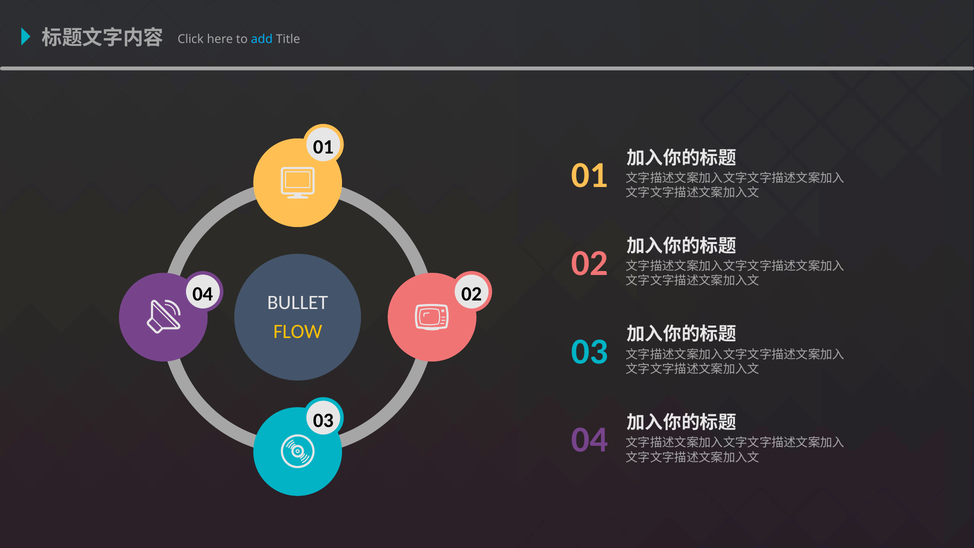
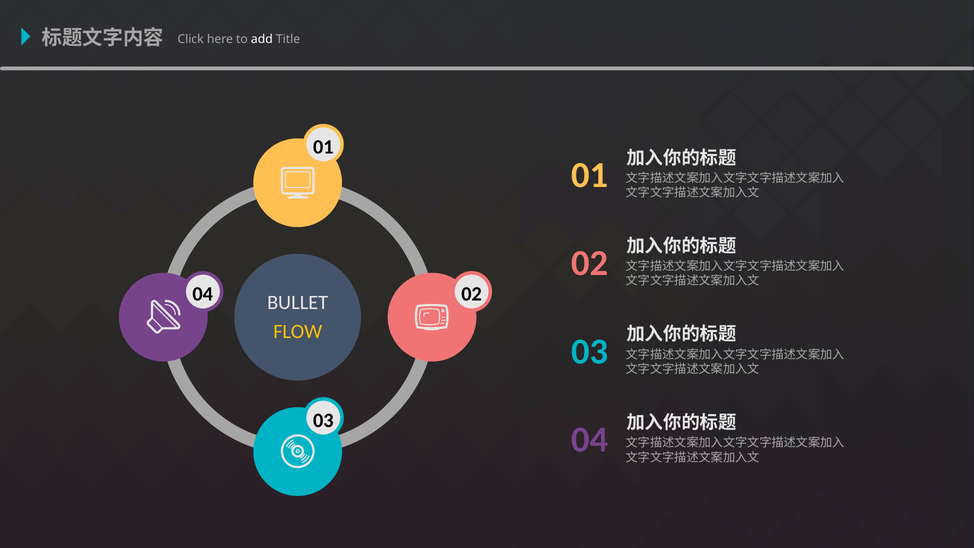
add colour: light blue -> white (262, 39)
